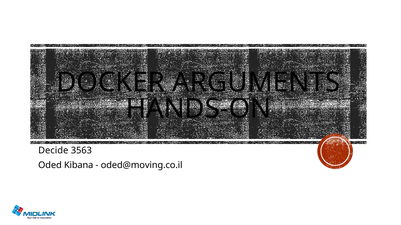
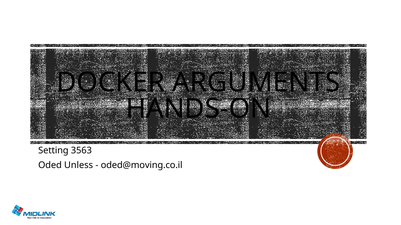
Decide: Decide -> Setting (53, 151)
Kibana: Kibana -> Unless (79, 166)
